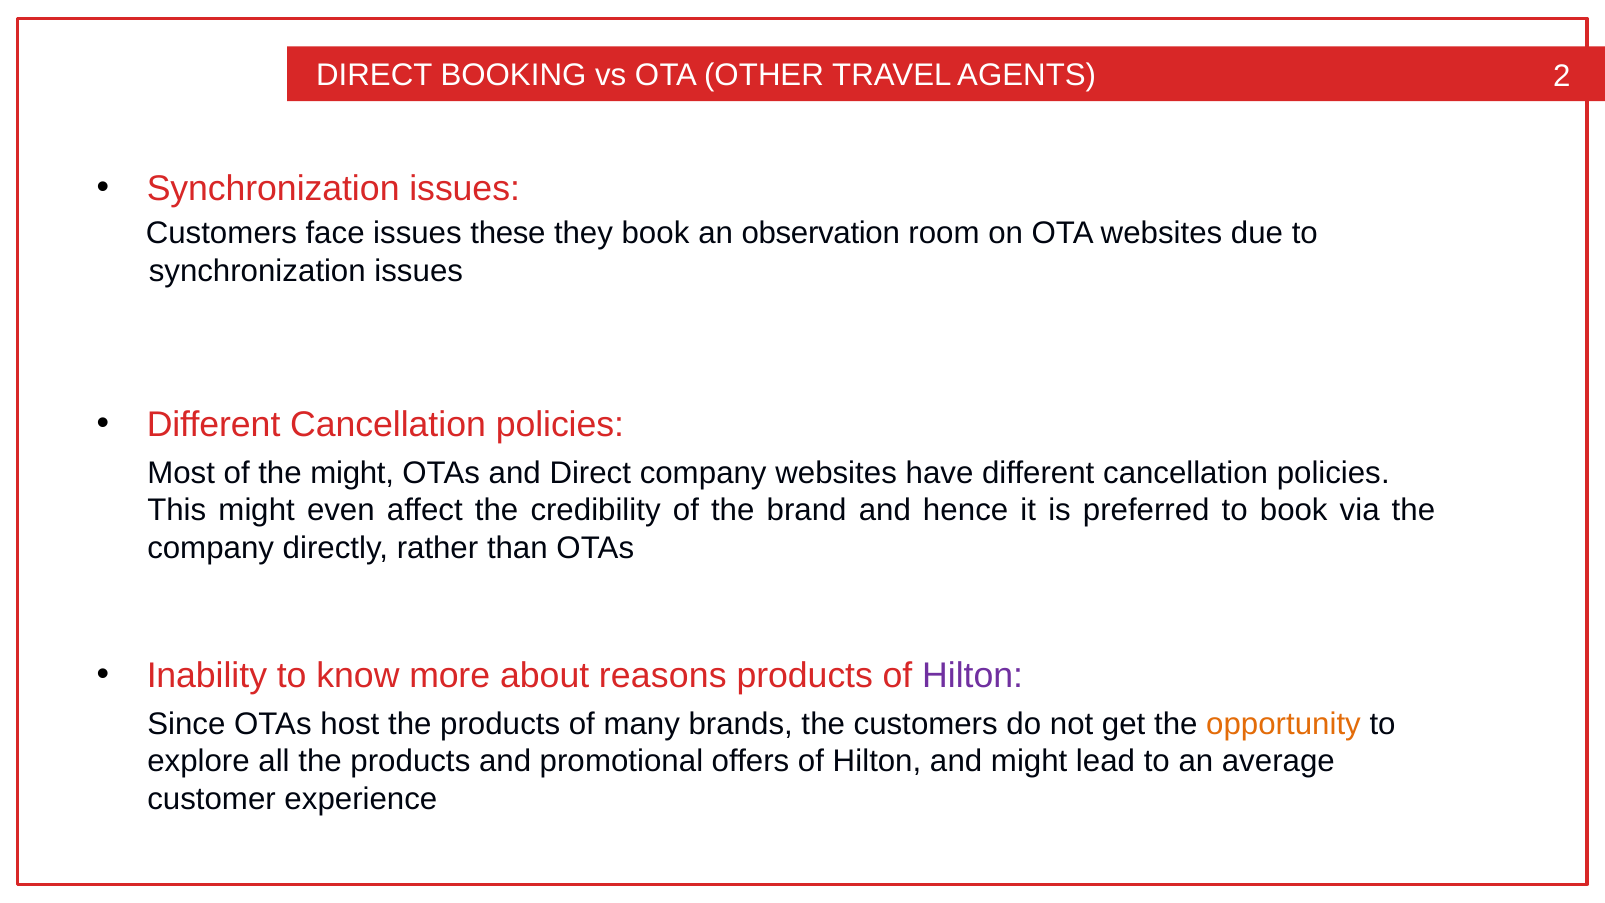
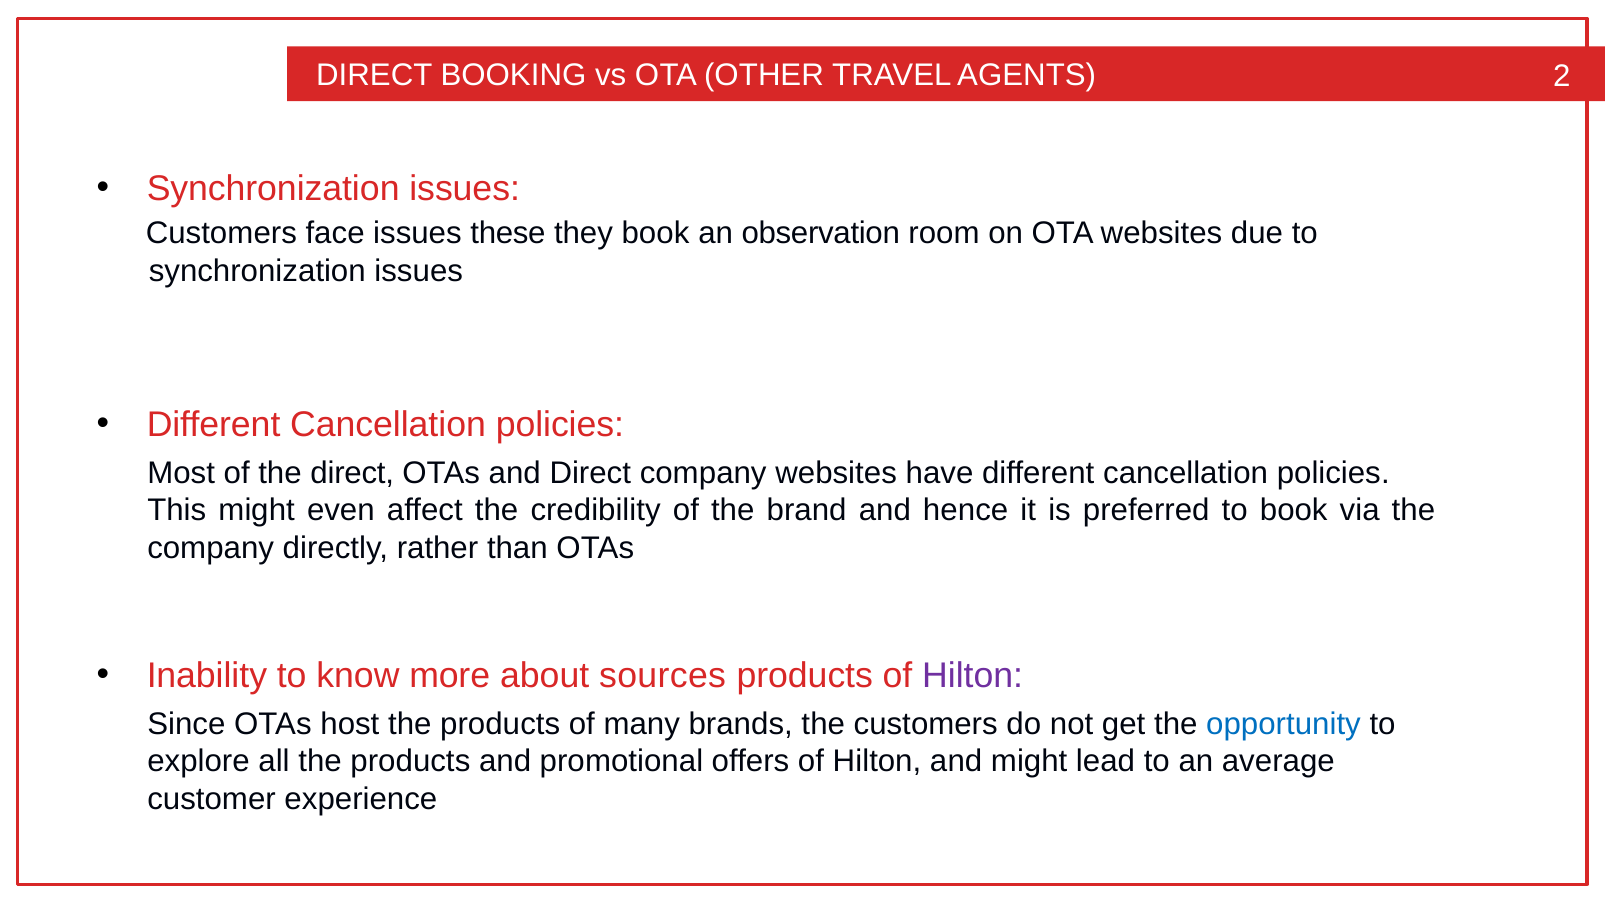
the might: might -> direct (352, 473)
reasons: reasons -> sources (663, 676)
opportunity colour: orange -> blue (1283, 724)
